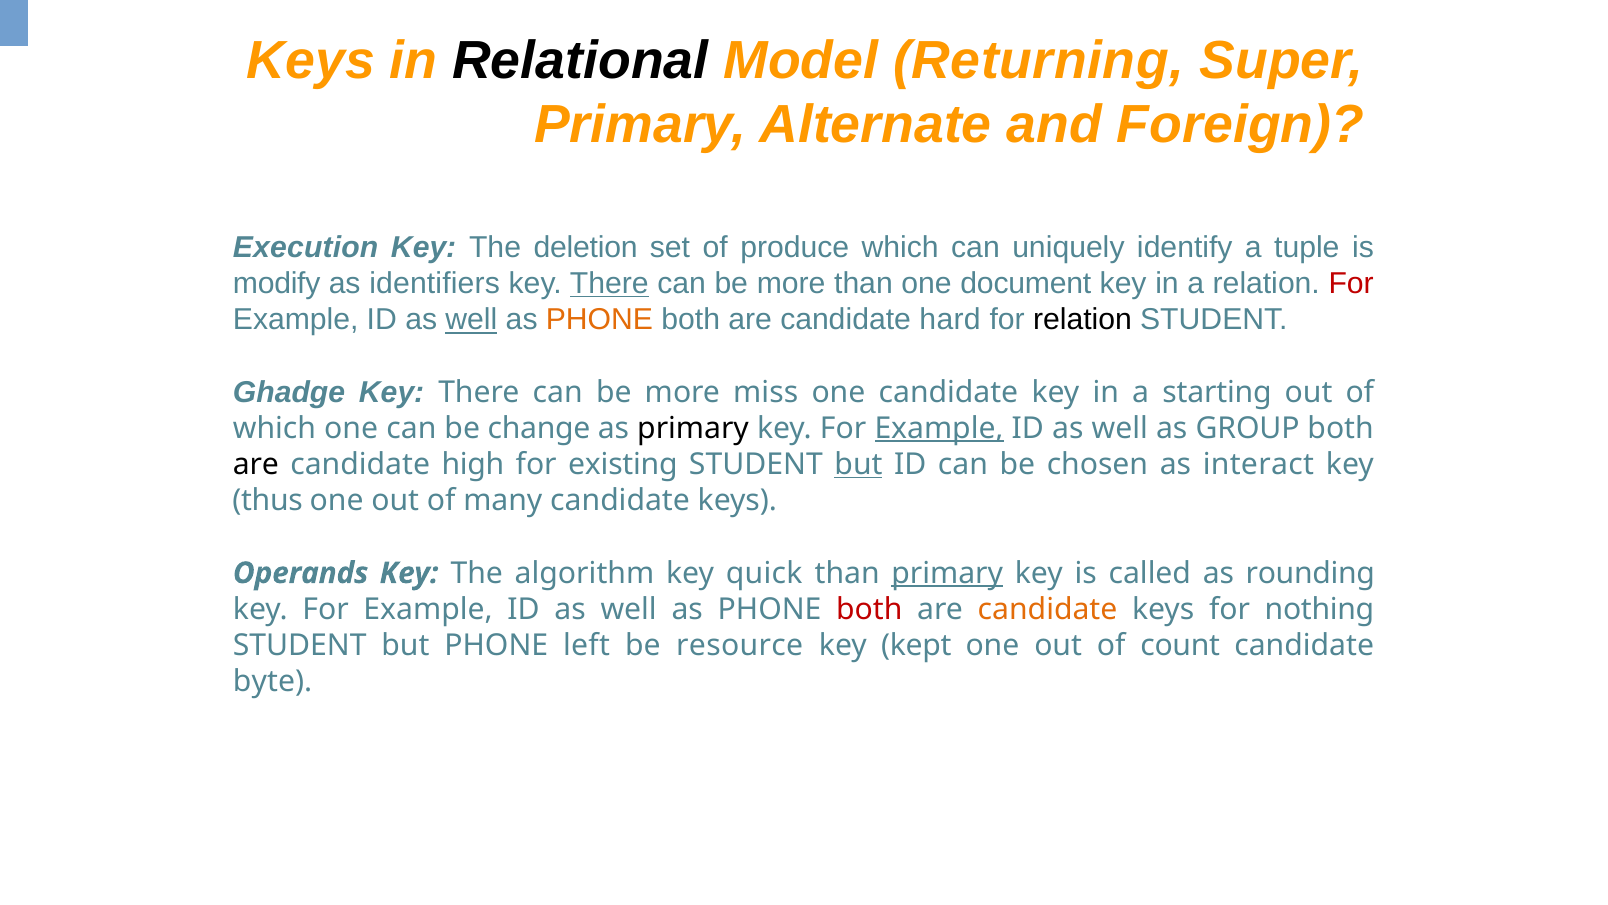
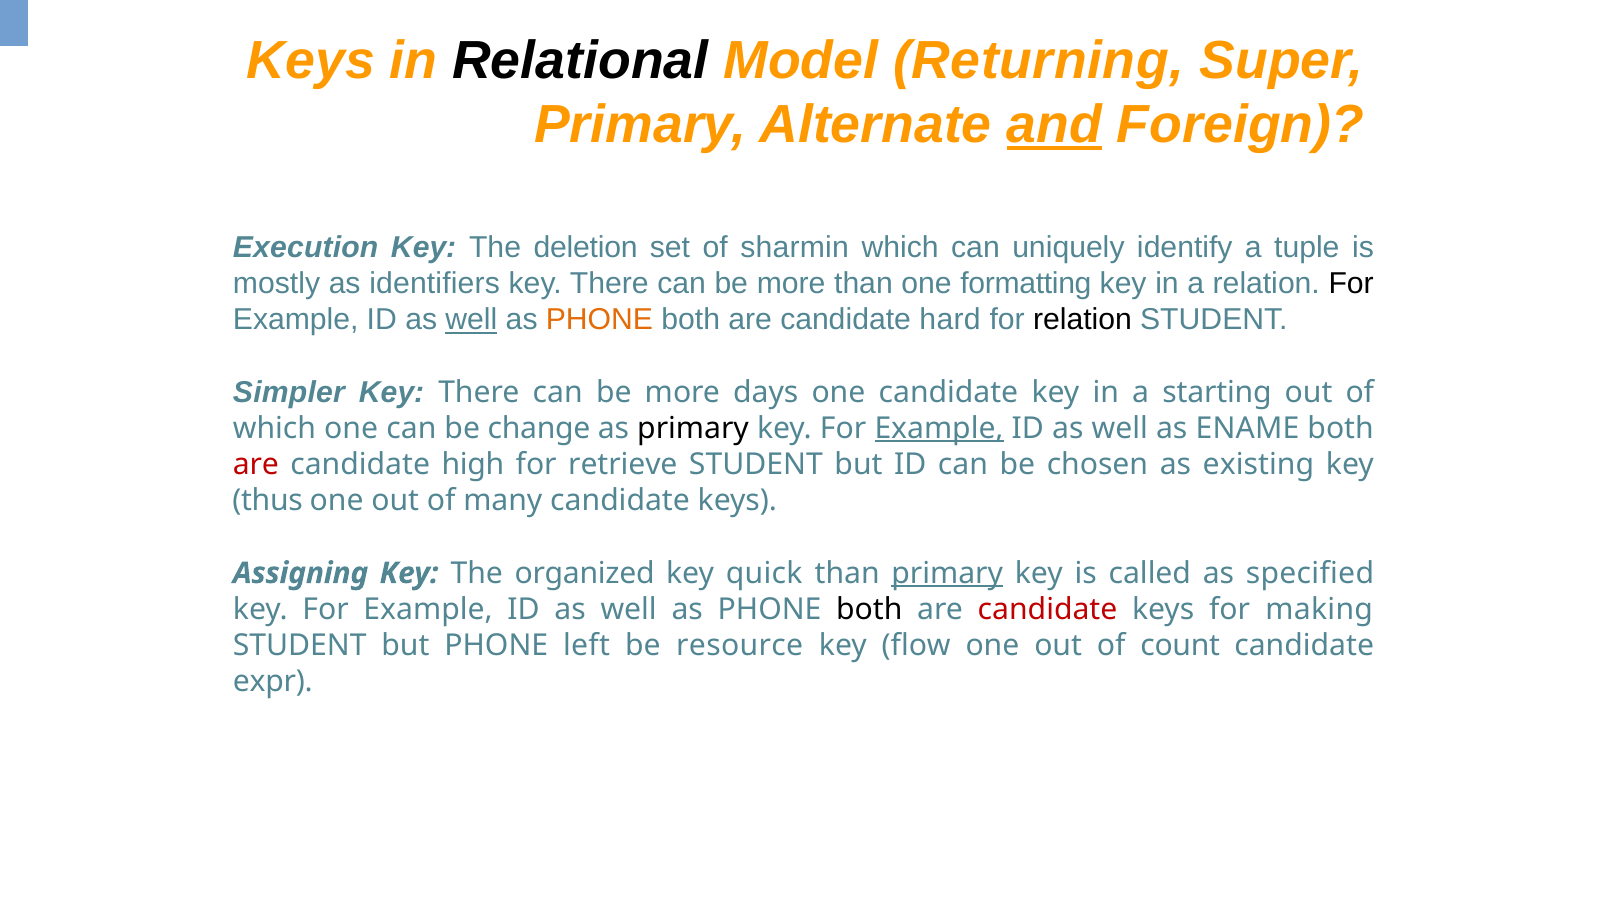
and underline: none -> present (1054, 125)
produce: produce -> sharmin (795, 247)
modify: modify -> mostly (277, 283)
There underline: present -> none (609, 283)
document: document -> formatting (1026, 283)
For colour: red -> black (1351, 283)
Ghadge: Ghadge -> Simpler (289, 392)
miss: miss -> days (766, 392)
GROUP: GROUP -> ENAME (1247, 428)
are colour: black -> red (256, 464)
existing: existing -> retrieve (623, 464)
but underline: present -> none (858, 464)
interact: interact -> existing (1258, 464)
Operands: Operands -> Assigning (301, 573)
algorithm: algorithm -> organized (585, 573)
rounding: rounding -> specified (1310, 573)
both colour: red -> black (869, 609)
candidate colour: orange -> red (1048, 609)
nothing: nothing -> making (1319, 609)
kept: kept -> flow (916, 645)
byte: byte -> expr (273, 681)
